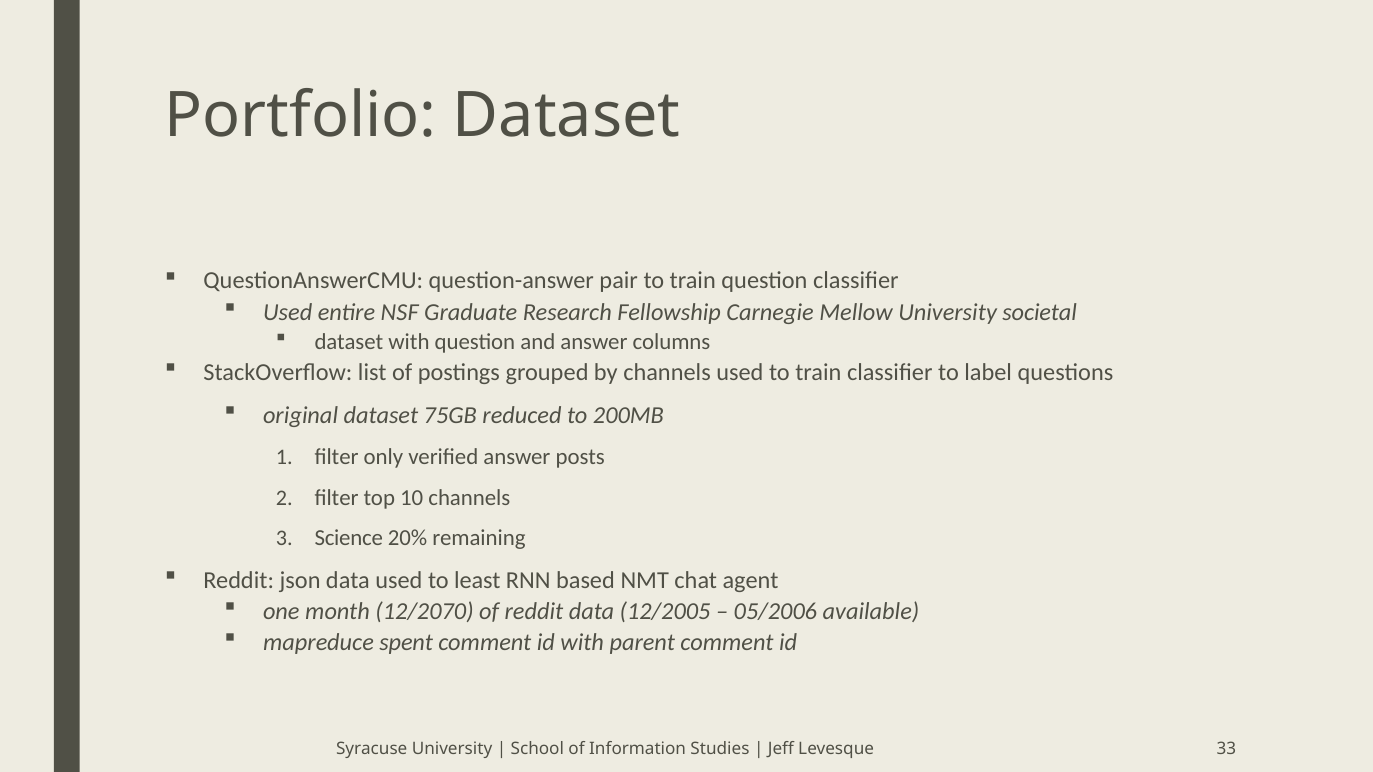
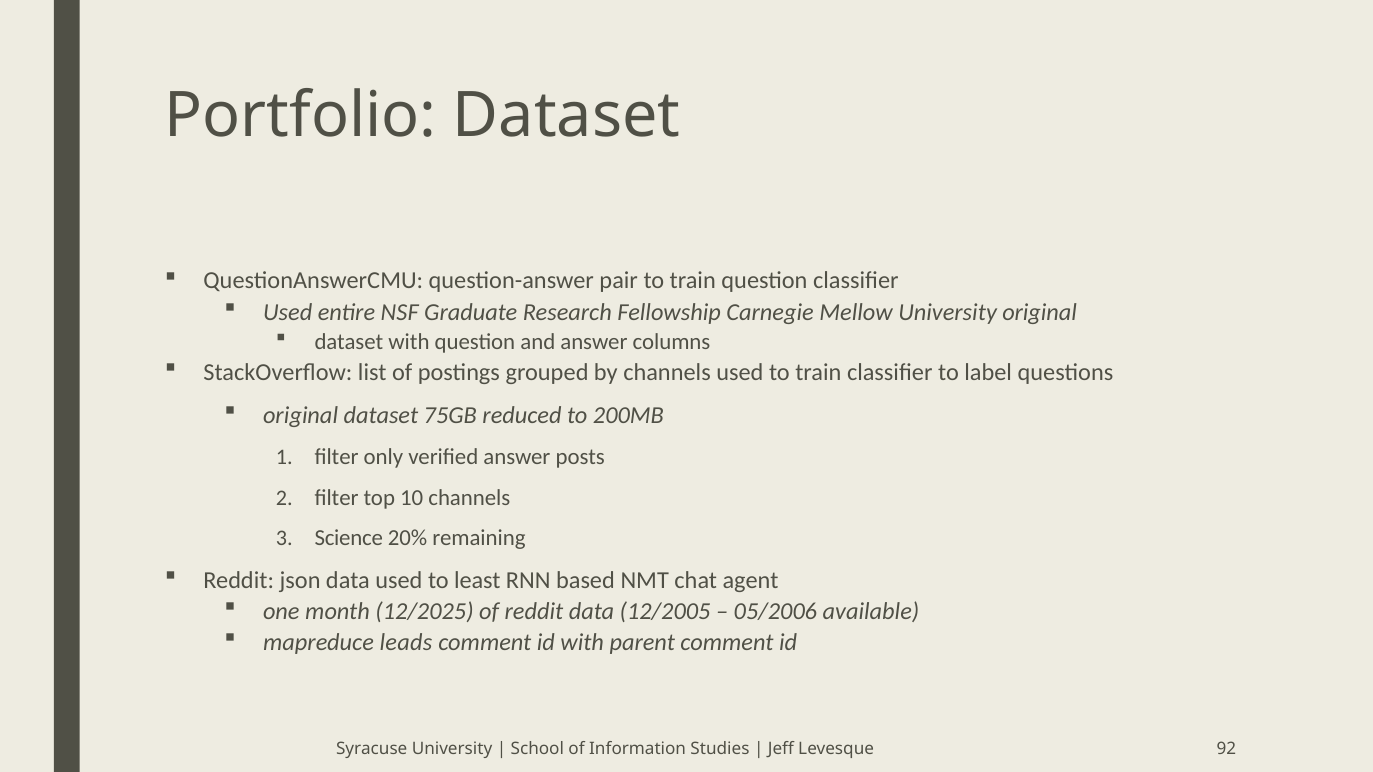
University societal: societal -> original (1040, 312)
12/2070: 12/2070 -> 12/2025 (425, 612)
spent: spent -> leads (406, 643)
33: 33 -> 92 (1226, 749)
